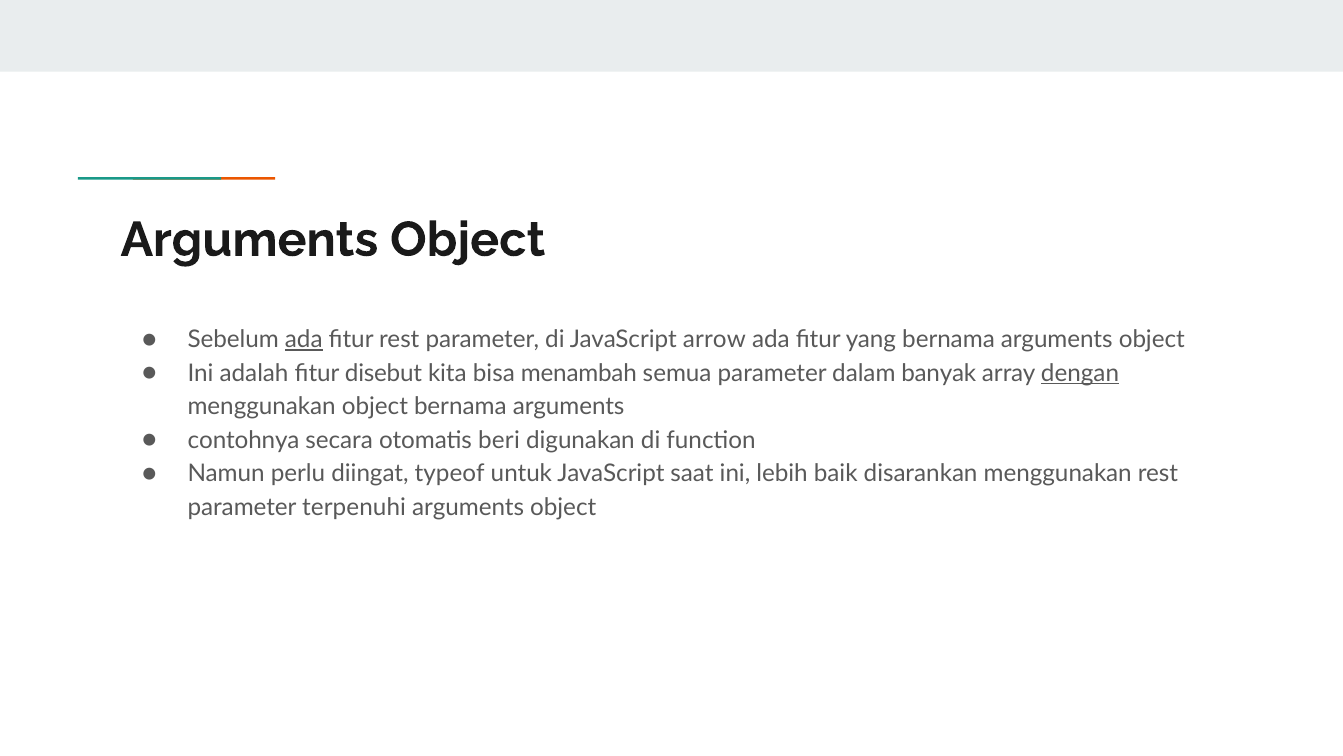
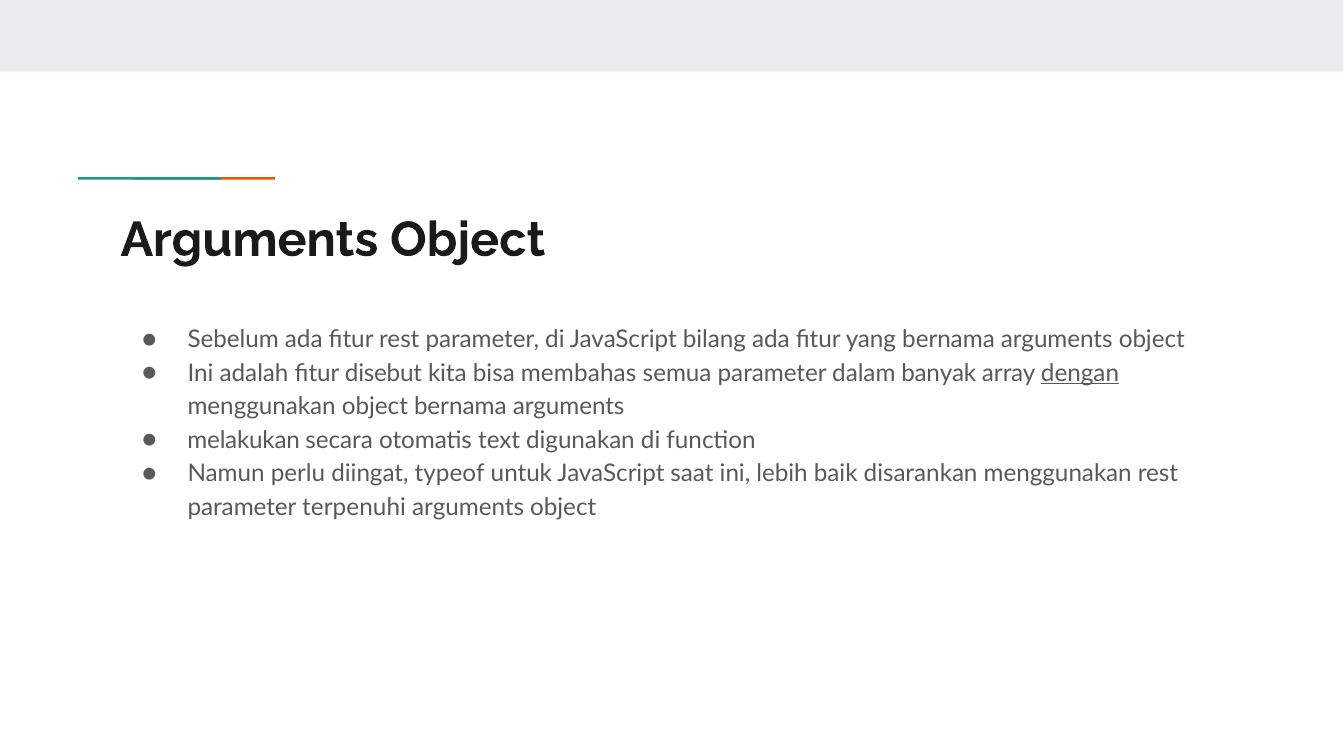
ada underline: present -> none (304, 339)
arrow: arrow -> bilang (714, 339)
menambah: menambah -> membahas (579, 373)
contohnya: contohnya -> melakukan (244, 440)
beri: beri -> text (499, 440)
